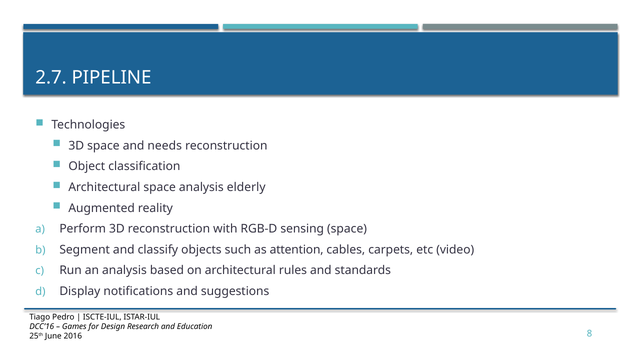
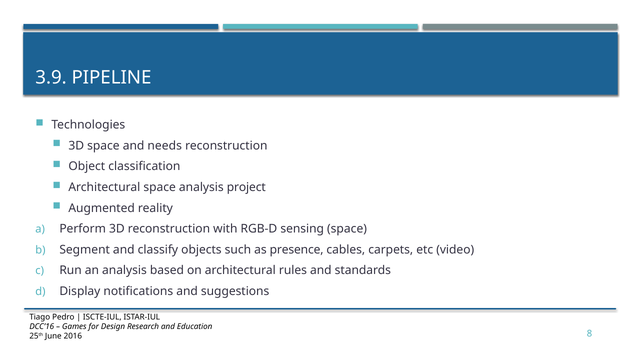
2.7: 2.7 -> 3.9 (51, 78)
elderly: elderly -> project (246, 188)
attention: attention -> presence (297, 250)
